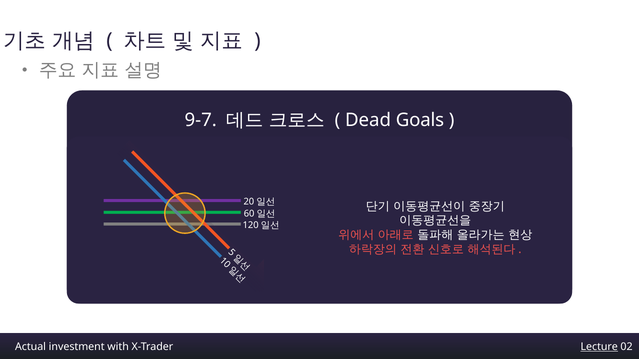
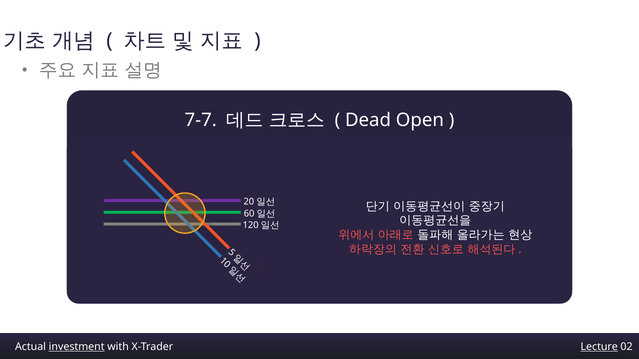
9-7: 9-7 -> 7-7 (201, 120)
Goals: Goals -> Open (420, 120)
investment underline: none -> present (77, 347)
